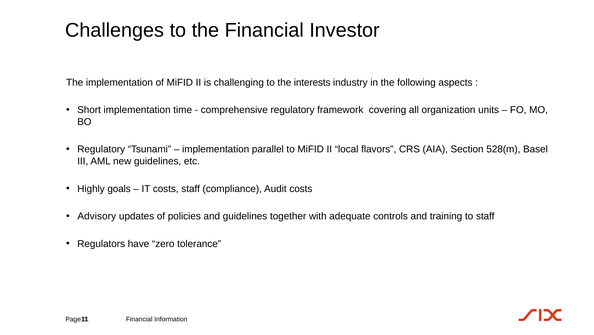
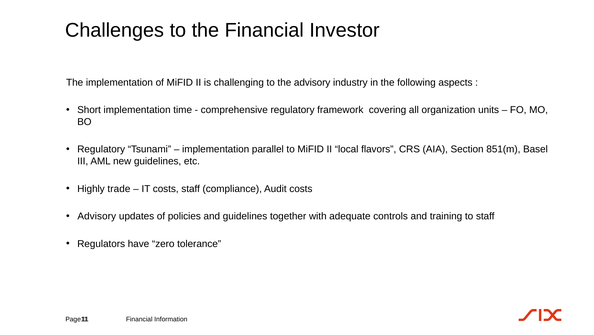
the interests: interests -> advisory (312, 82)
528(m: 528(m -> 851(m (503, 149)
goals: goals -> trade (119, 188)
